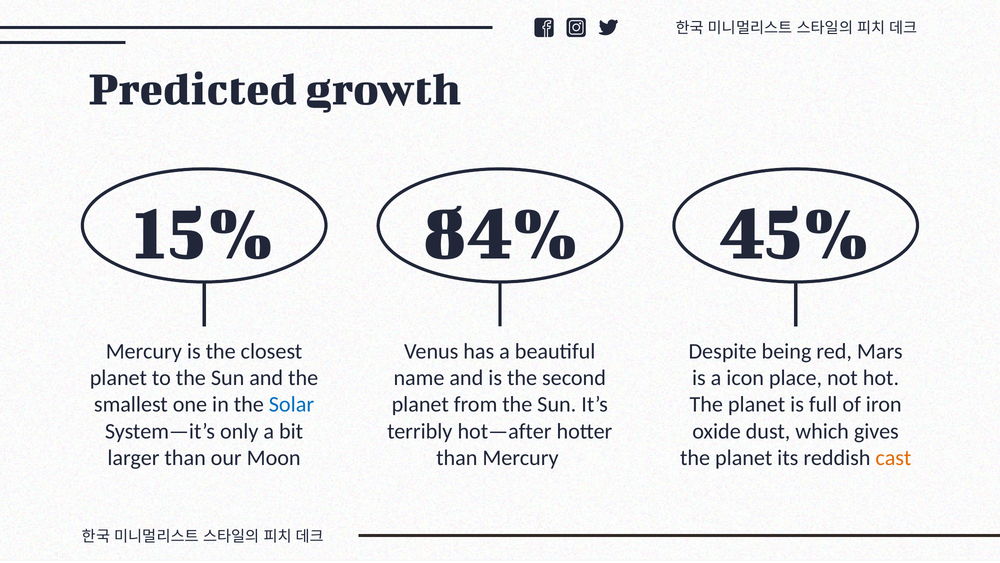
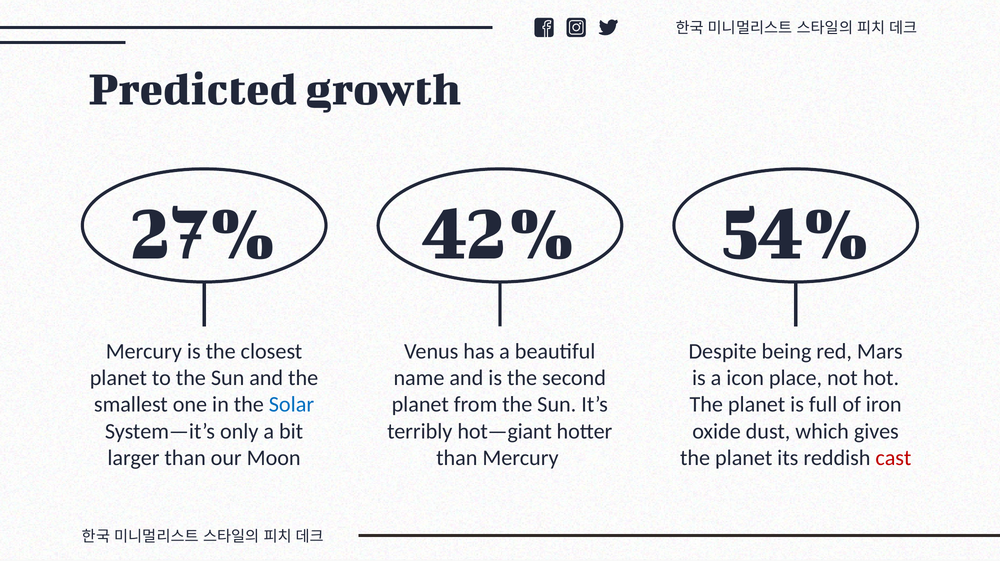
15%: 15% -> 27% (204, 231)
84%: 84% -> 42% (500, 231)
45%: 45% -> 54% (796, 231)
hot—after: hot—after -> hot—giant (505, 431)
cast colour: orange -> red (893, 458)
